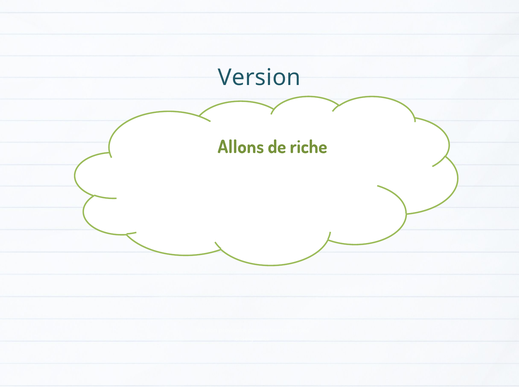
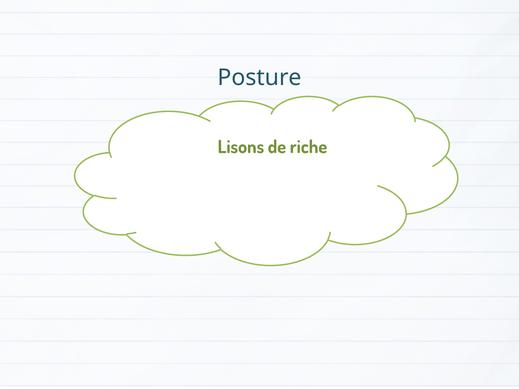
Version: Version -> Posture (260, 78)
Allons: Allons -> Lisons (241, 147)
